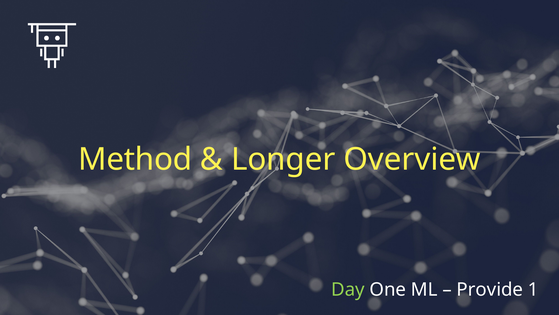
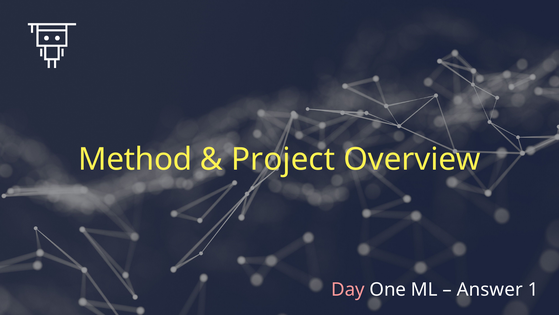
Longer: Longer -> Project (283, 159)
Day colour: light green -> pink (348, 289)
Provide: Provide -> Answer (490, 289)
